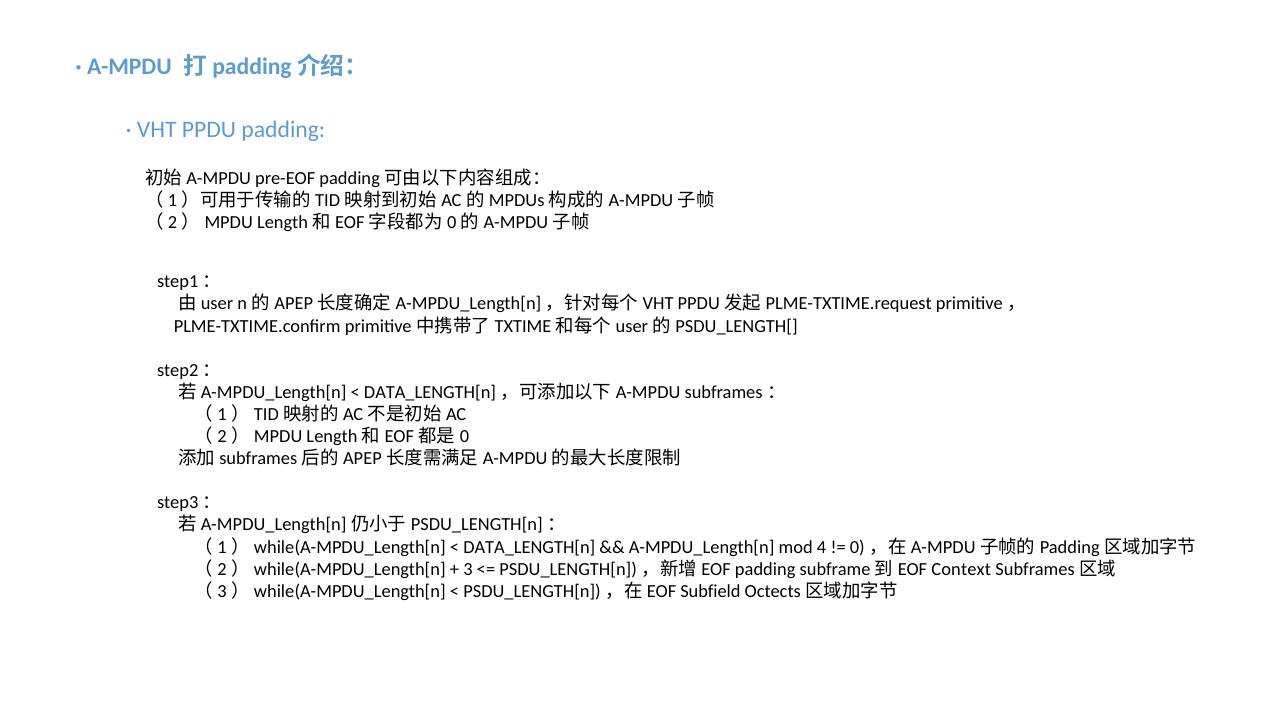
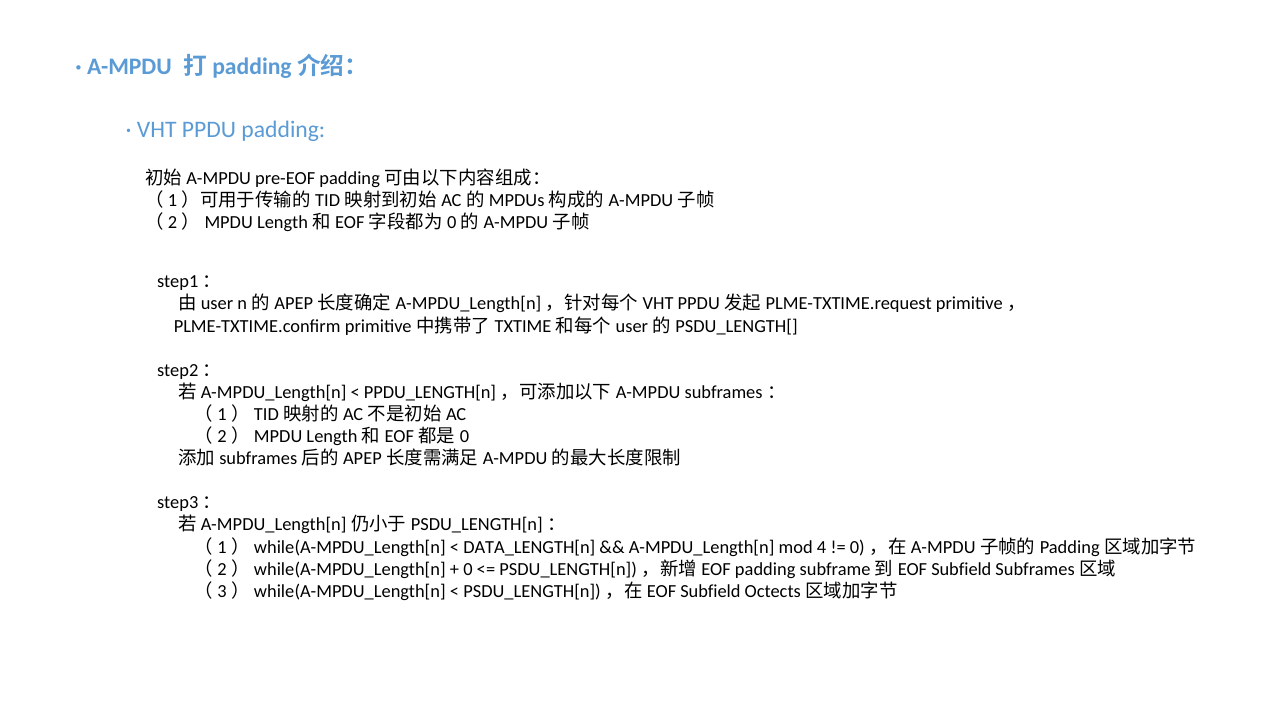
DATA_LENGTH[n: DATA_LENGTH[n -> PPDU_LENGTH[n (430, 392)
3: 3 -> 0 (468, 569)
Context: Context -> Subfield (961, 569)
